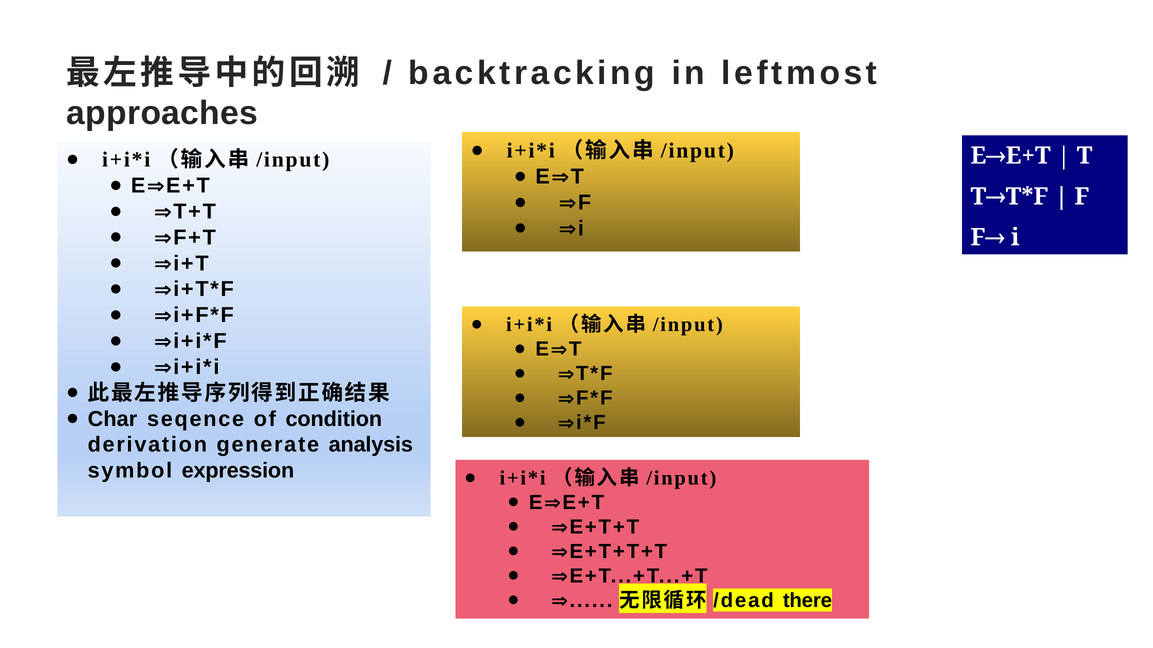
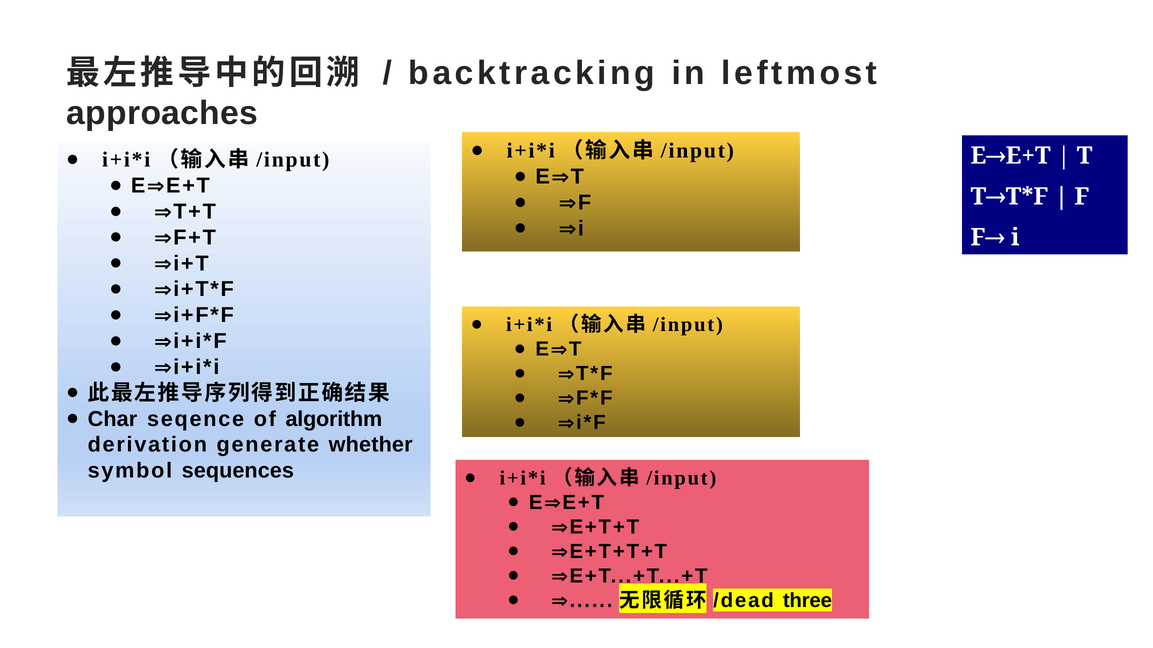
condition: condition -> algorithm (334, 419)
analysis: analysis -> whether (371, 445)
expression: expression -> sequences (238, 471)
there: there -> three (807, 601)
